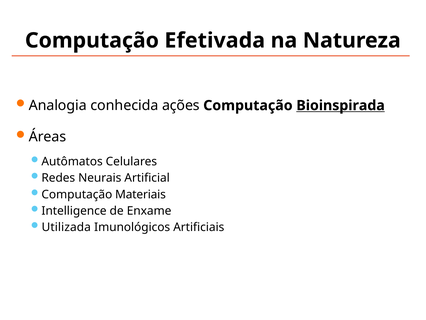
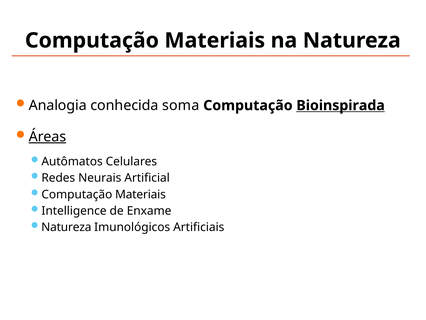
Efetivada: Efetivada -> Materiais (215, 40)
ações: ações -> soma (181, 105)
Áreas underline: none -> present (47, 137)
Utilizada: Utilizada -> Natureza (66, 227)
